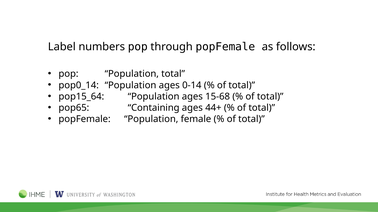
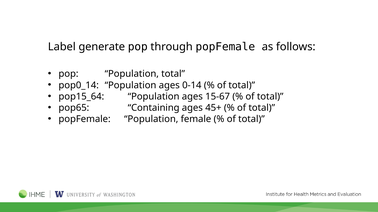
numbers: numbers -> generate (102, 47)
15-68: 15-68 -> 15-67 (218, 97)
44+: 44+ -> 45+ (213, 108)
